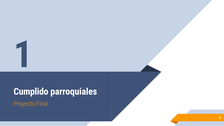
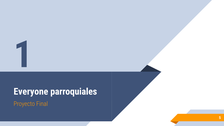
Cumplido: Cumplido -> Everyone (31, 92)
